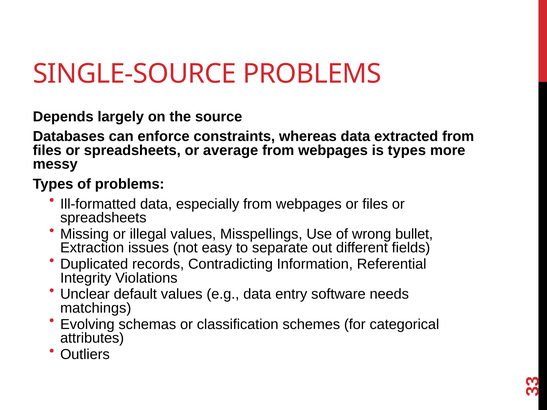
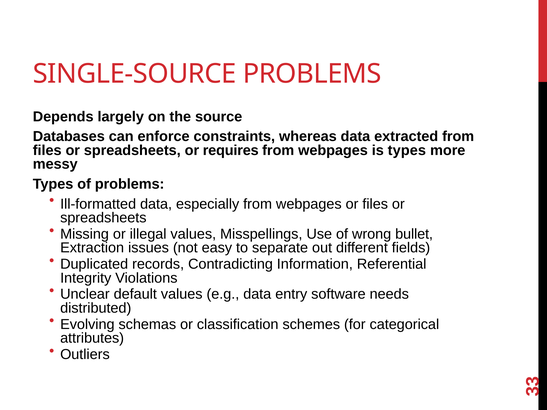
average: average -> requires (231, 150)
matchings: matchings -> distributed (96, 308)
